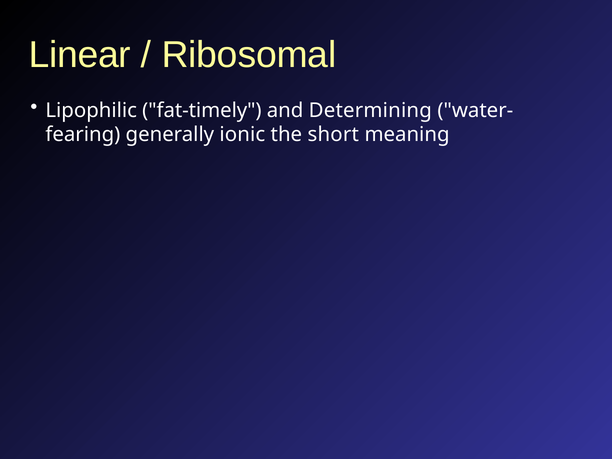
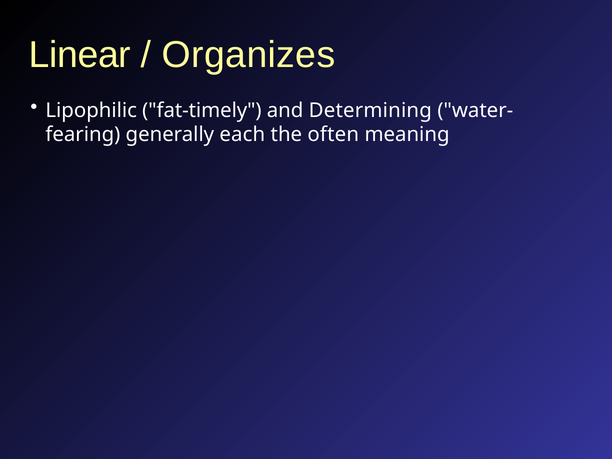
Ribosomal: Ribosomal -> Organizes (249, 55)
ionic: ionic -> each (242, 135)
short: short -> often (333, 135)
